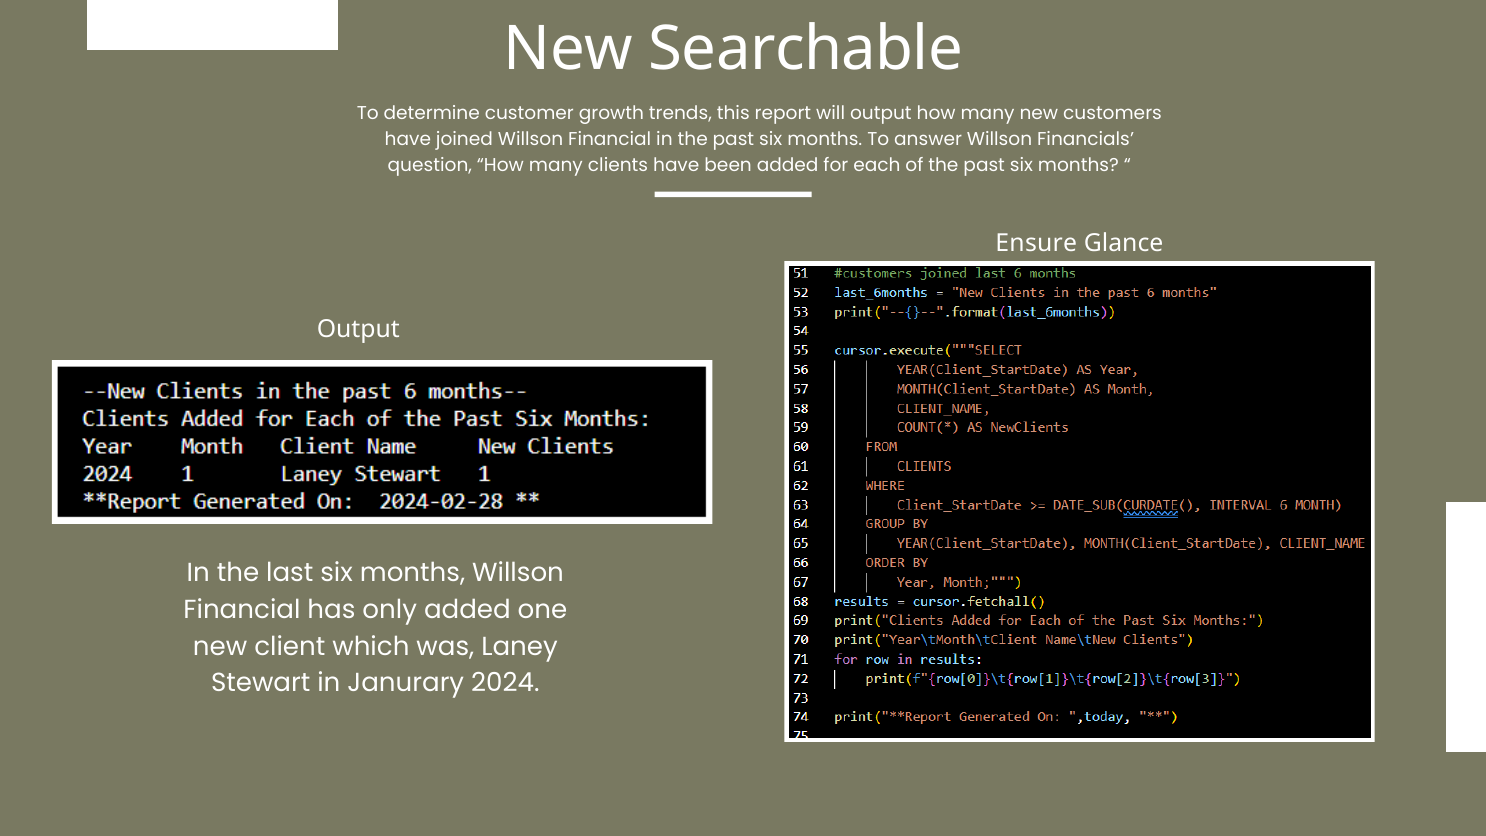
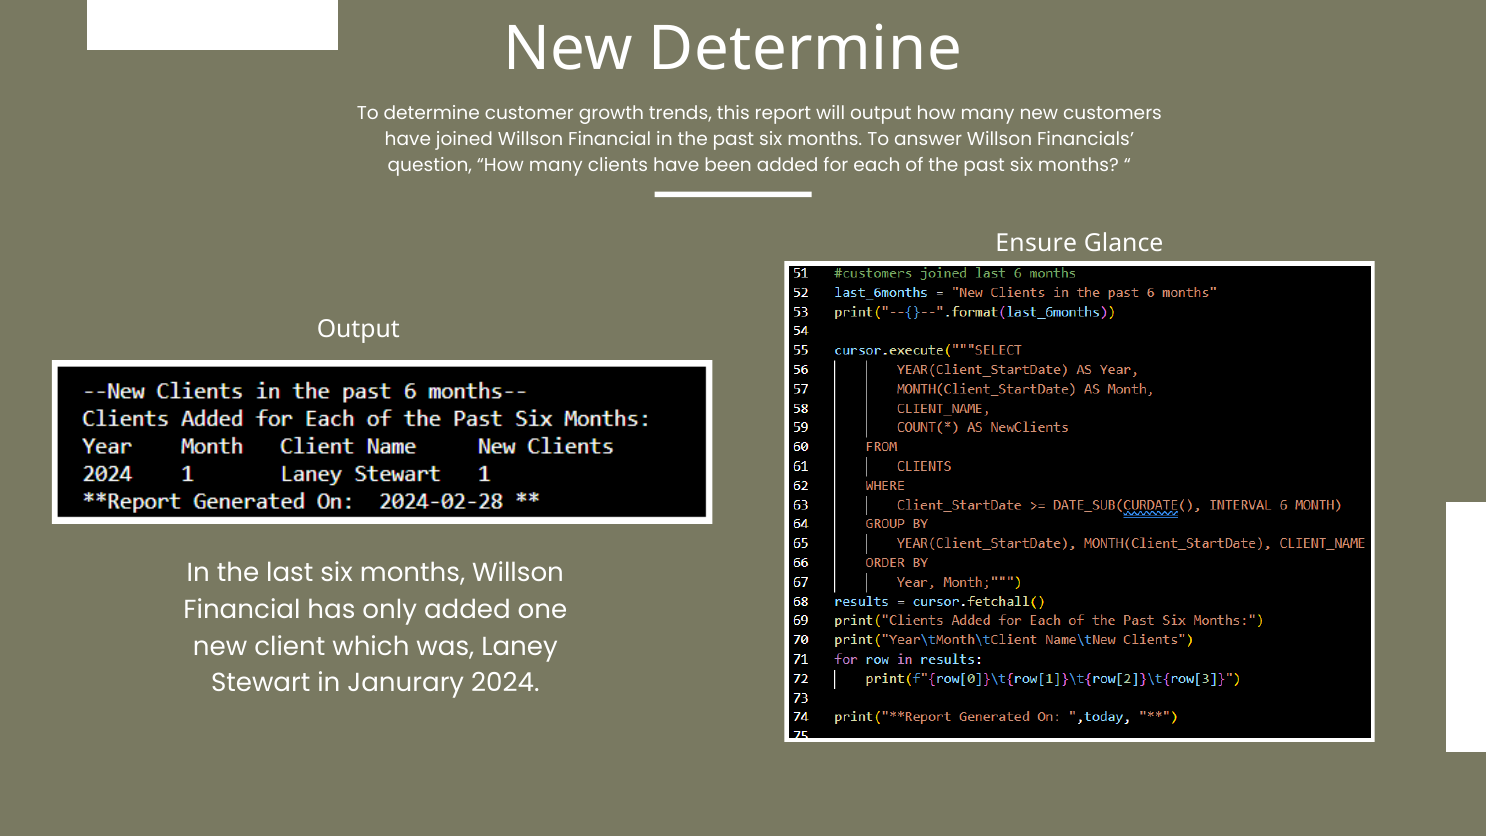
New Searchable: Searchable -> Determine (805, 50)
